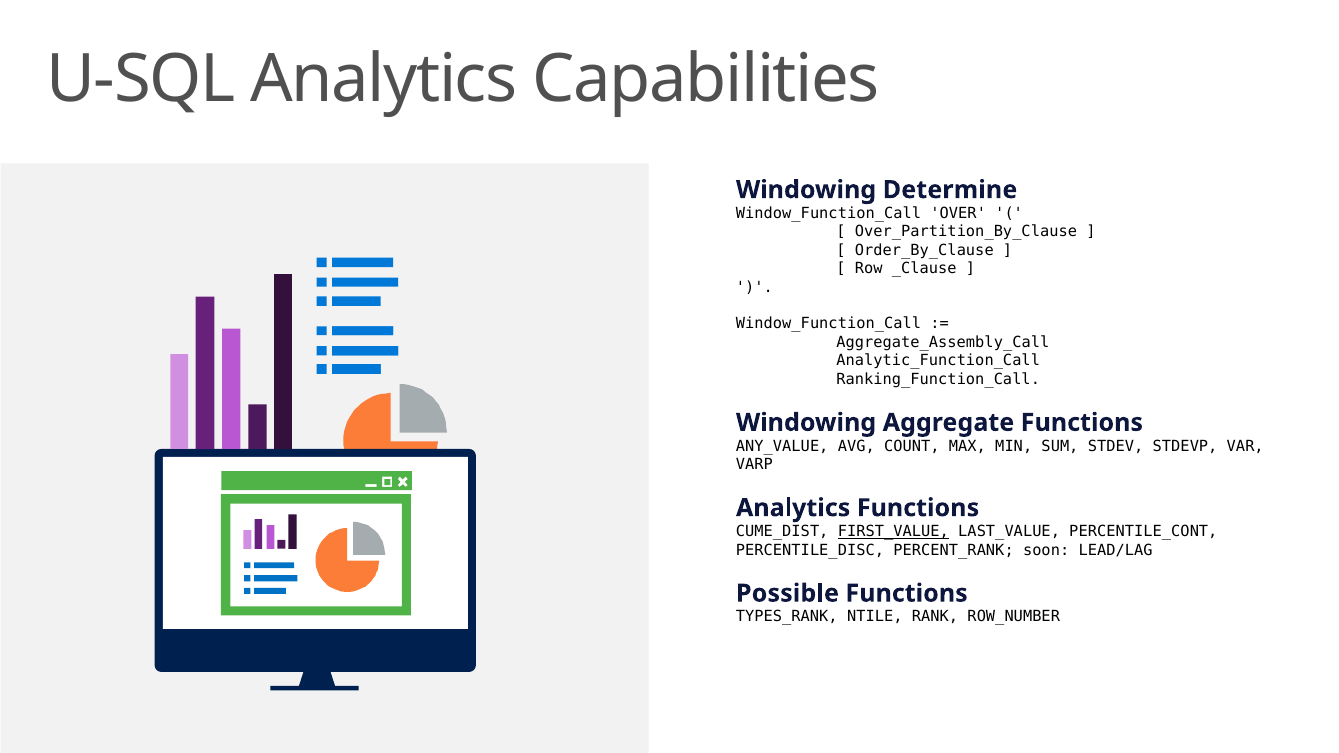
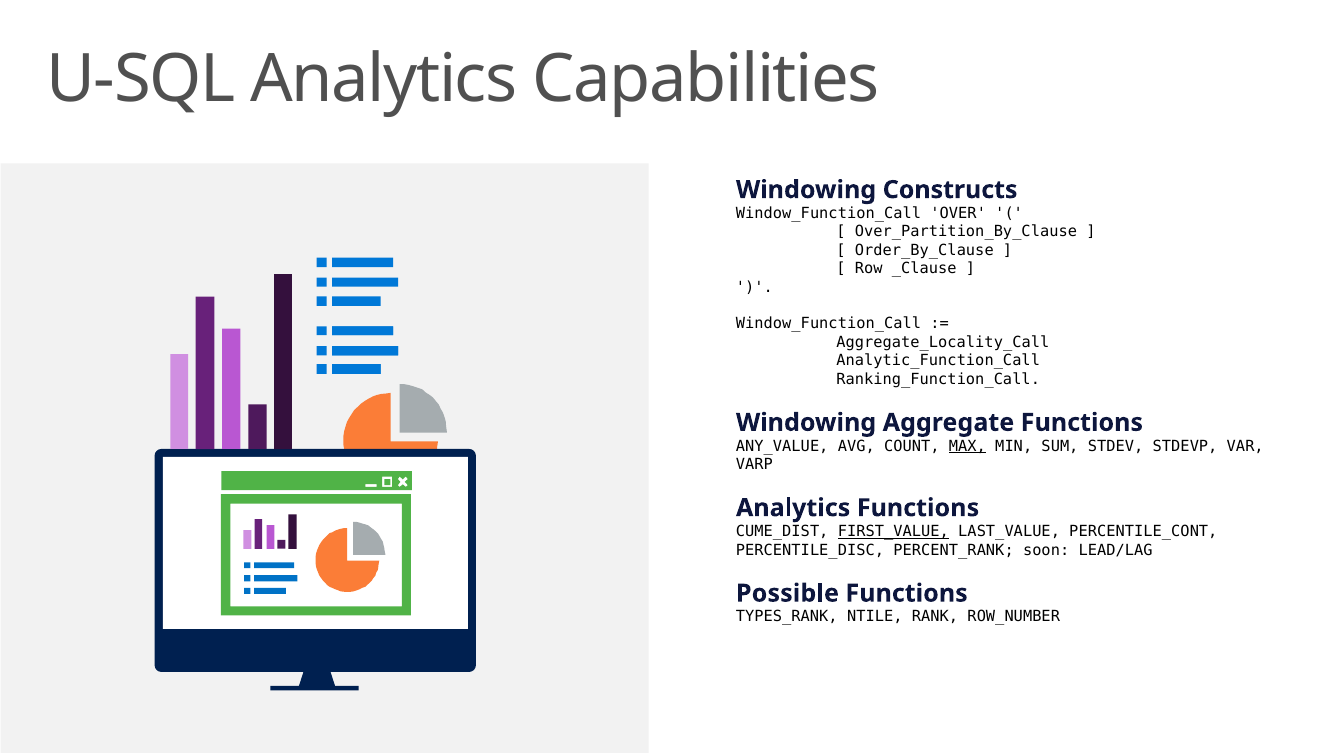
Determine: Determine -> Constructs (950, 190)
Aggregate_Assembly_Call: Aggregate_Assembly_Call -> Aggregate_Locality_Call (943, 342)
MAX underline: none -> present (967, 446)
